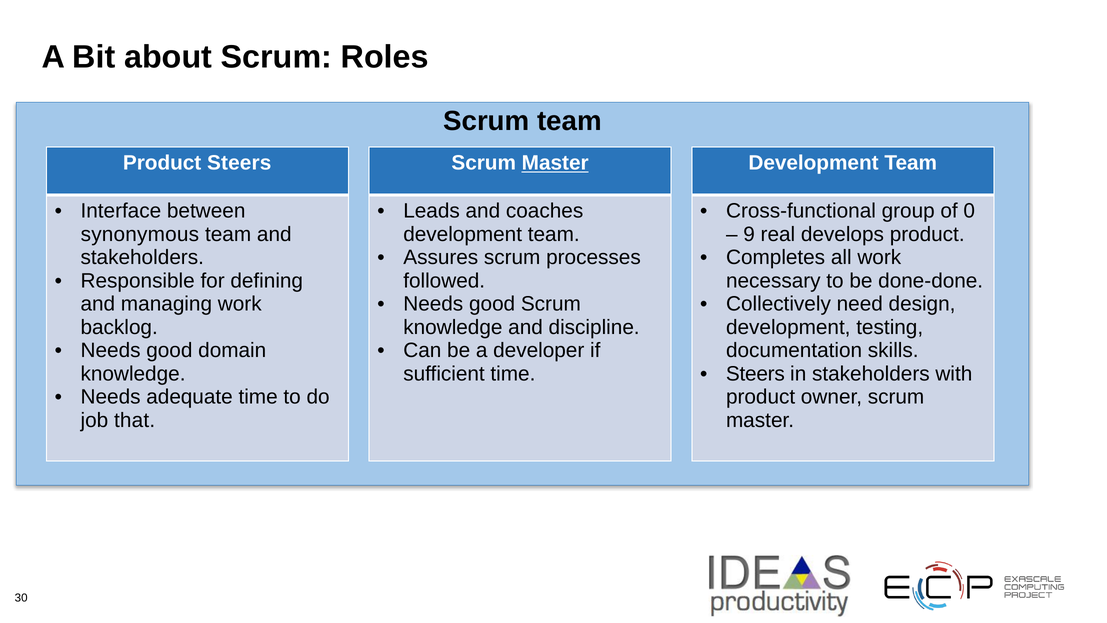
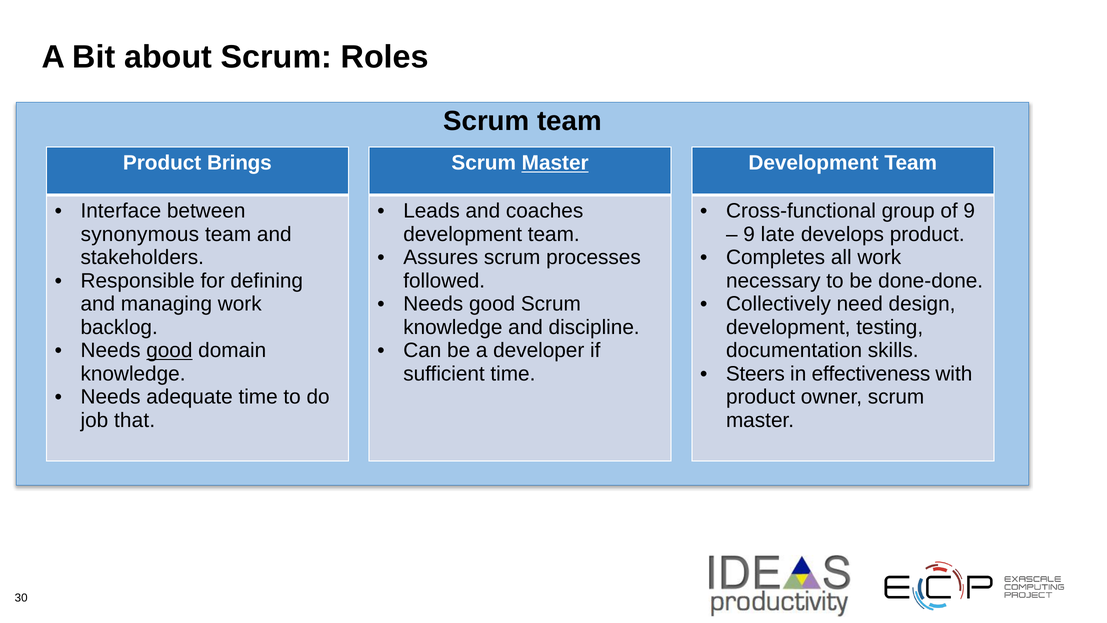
Product Steers: Steers -> Brings (239, 163)
of 0: 0 -> 9 (969, 211)
real: real -> late (778, 234)
good underline: none -> present (169, 351)
in stakeholders: stakeholders -> effectiveness (871, 374)
